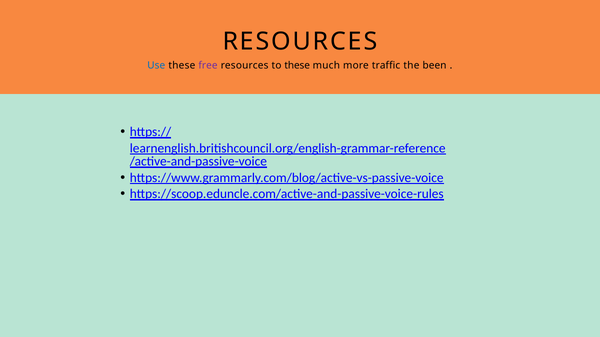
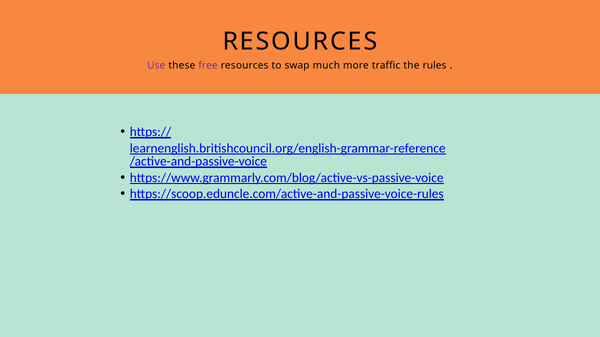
Use colour: blue -> purple (156, 66)
to these: these -> swap (297, 66)
been: been -> rules (435, 66)
